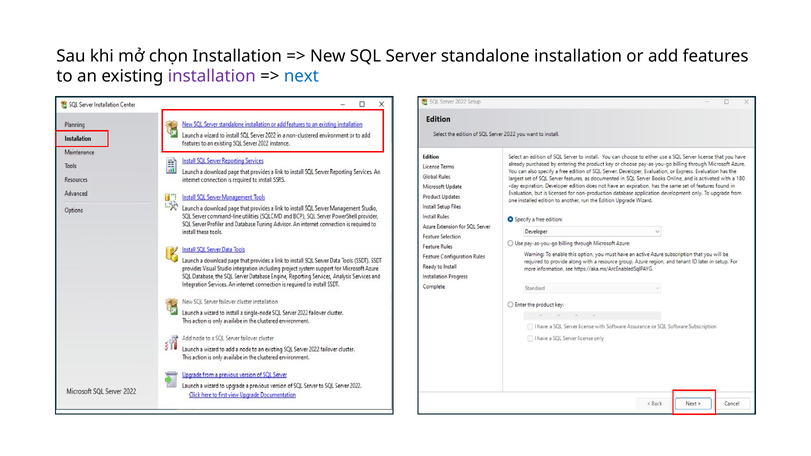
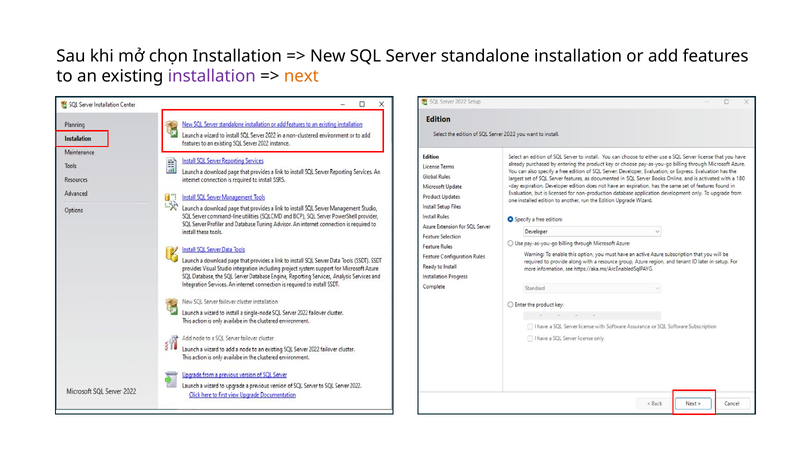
next colour: blue -> orange (301, 76)
